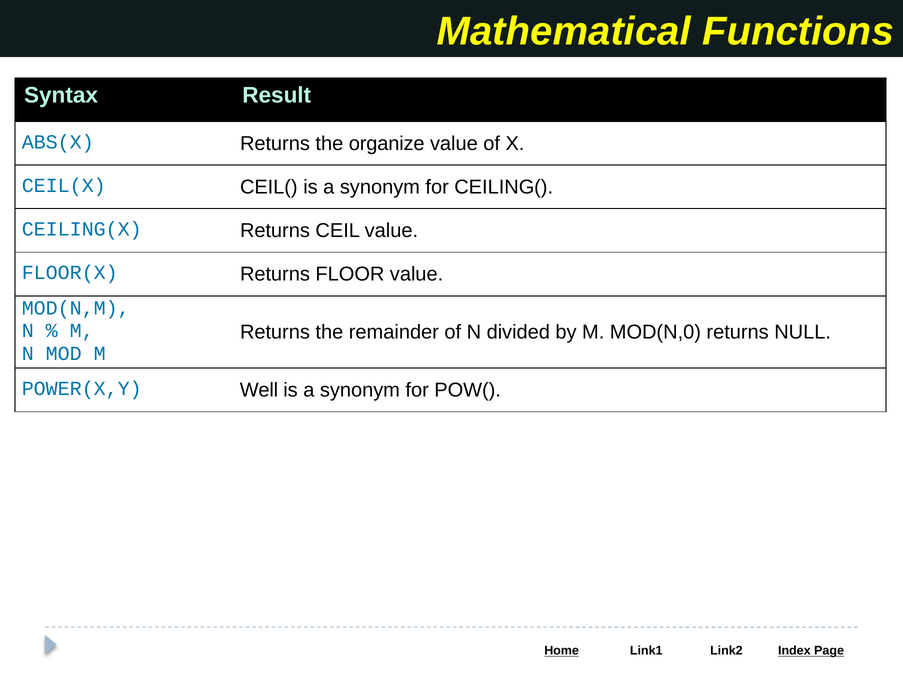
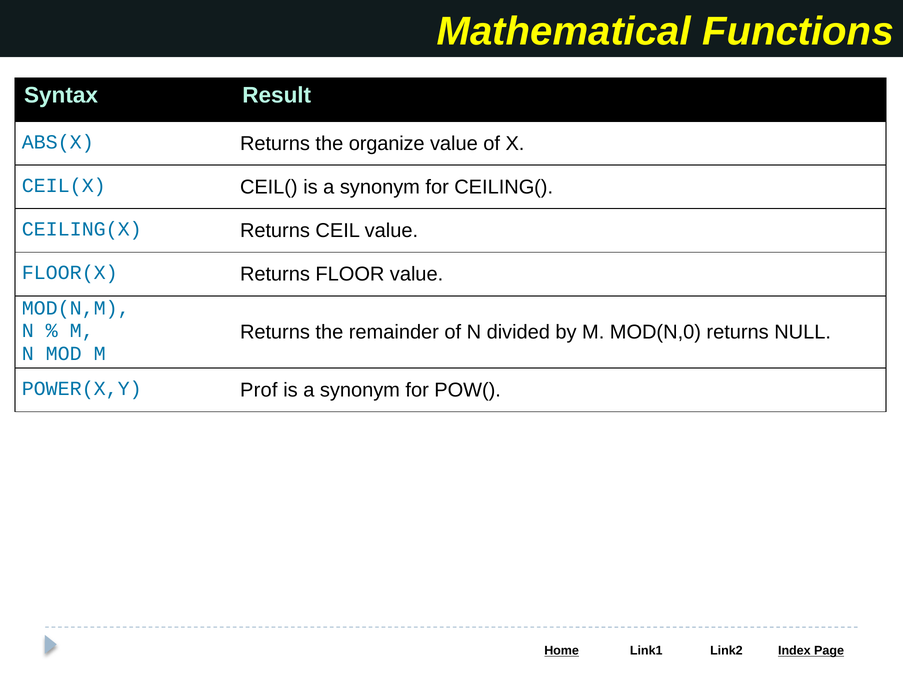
Well: Well -> Prof (259, 390)
